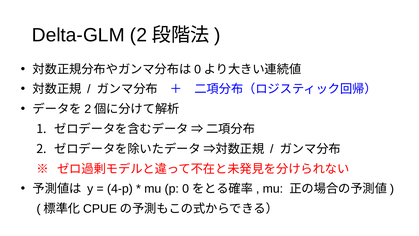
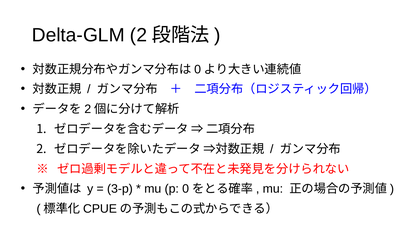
4-p: 4-p -> 3-p (120, 189)
